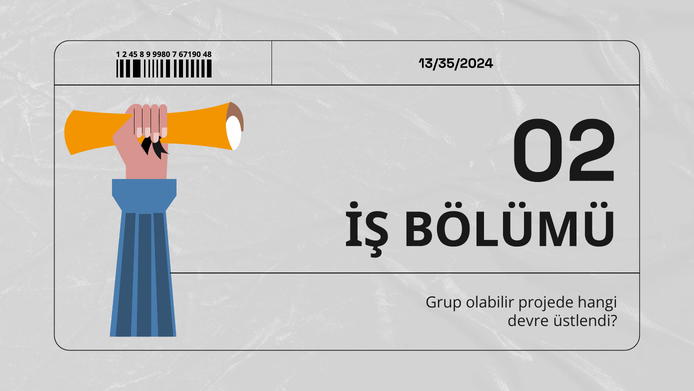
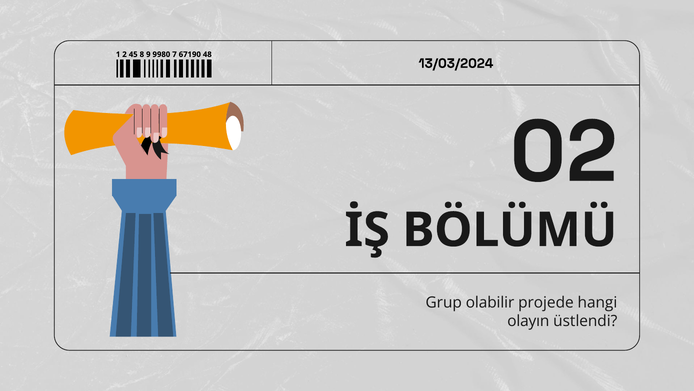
13/35/2024: 13/35/2024 -> 13/03/2024 (456, 63)
devre: devre -> olayın (528, 320)
